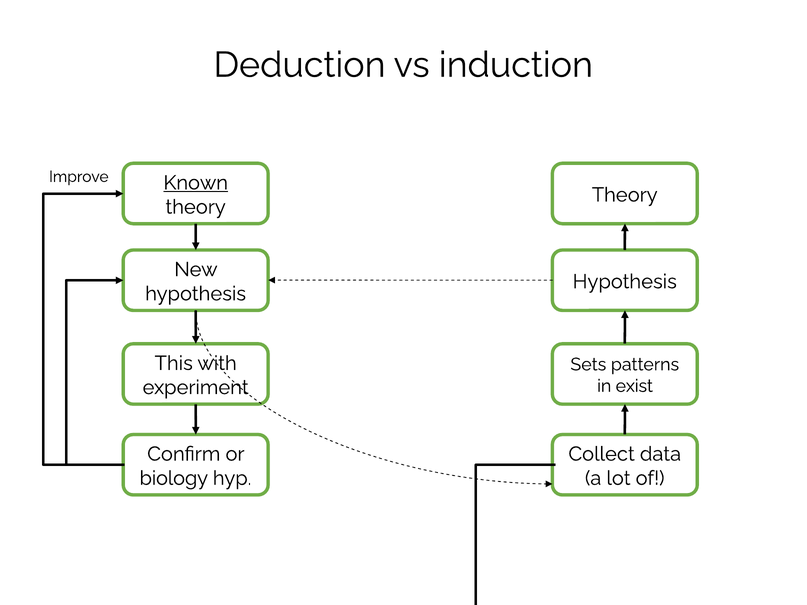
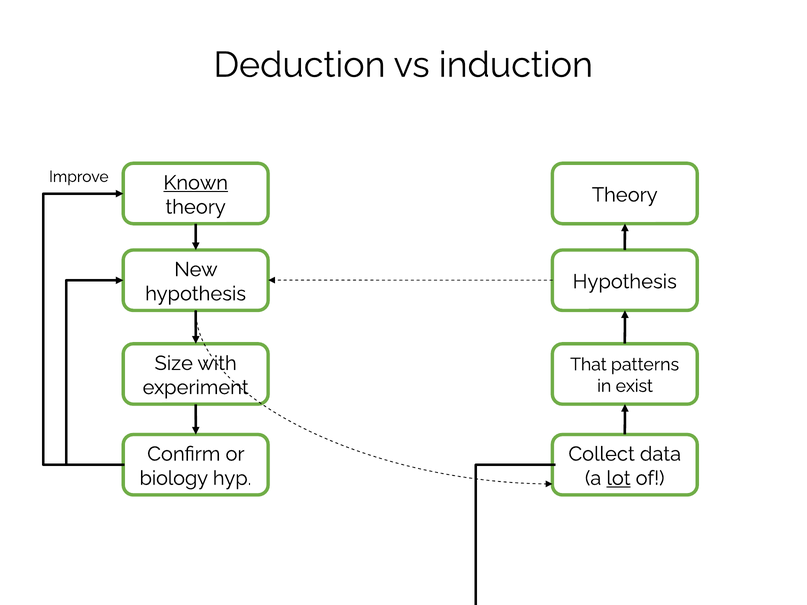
This: This -> Size (174, 363)
Sets: Sets -> That (588, 365)
lot underline: none -> present (618, 478)
